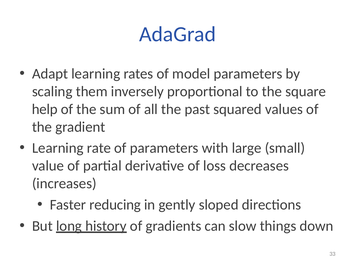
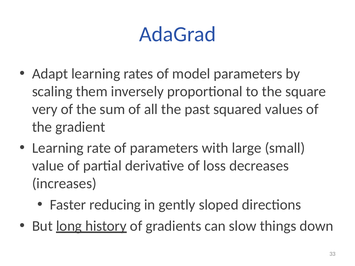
help: help -> very (45, 109)
